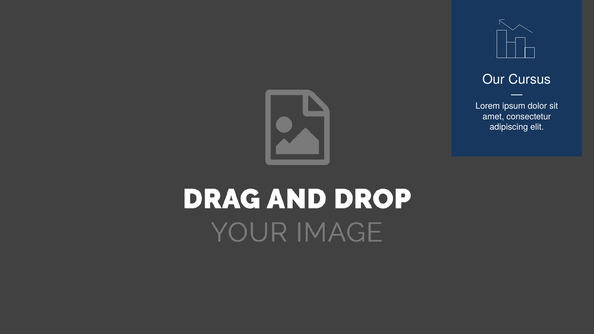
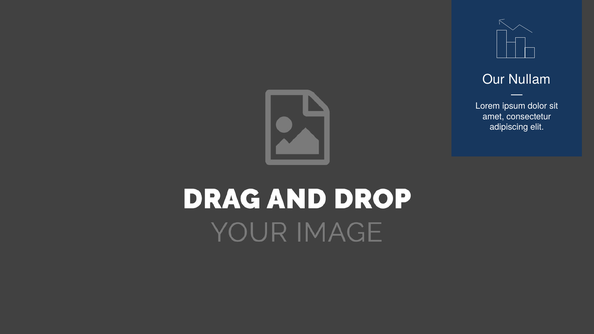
Cursus: Cursus -> Nullam (530, 80)
